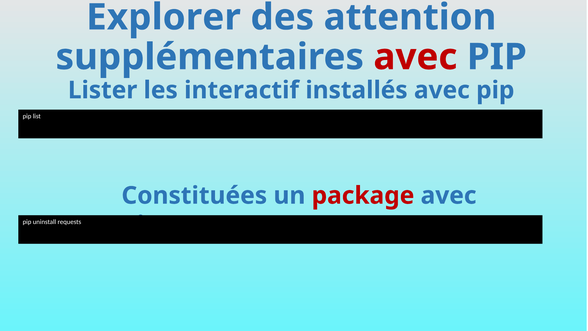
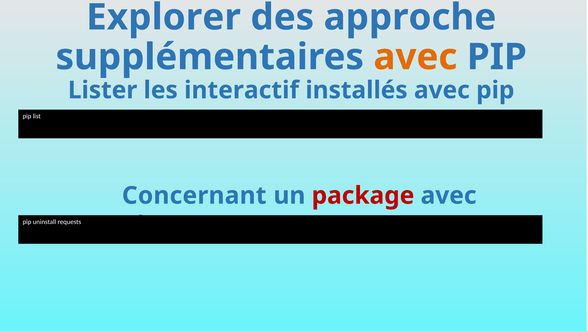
attention: attention -> approche (410, 17)
avec colour: red -> orange (415, 57)
Constituées: Constituées -> Concernant (194, 195)
